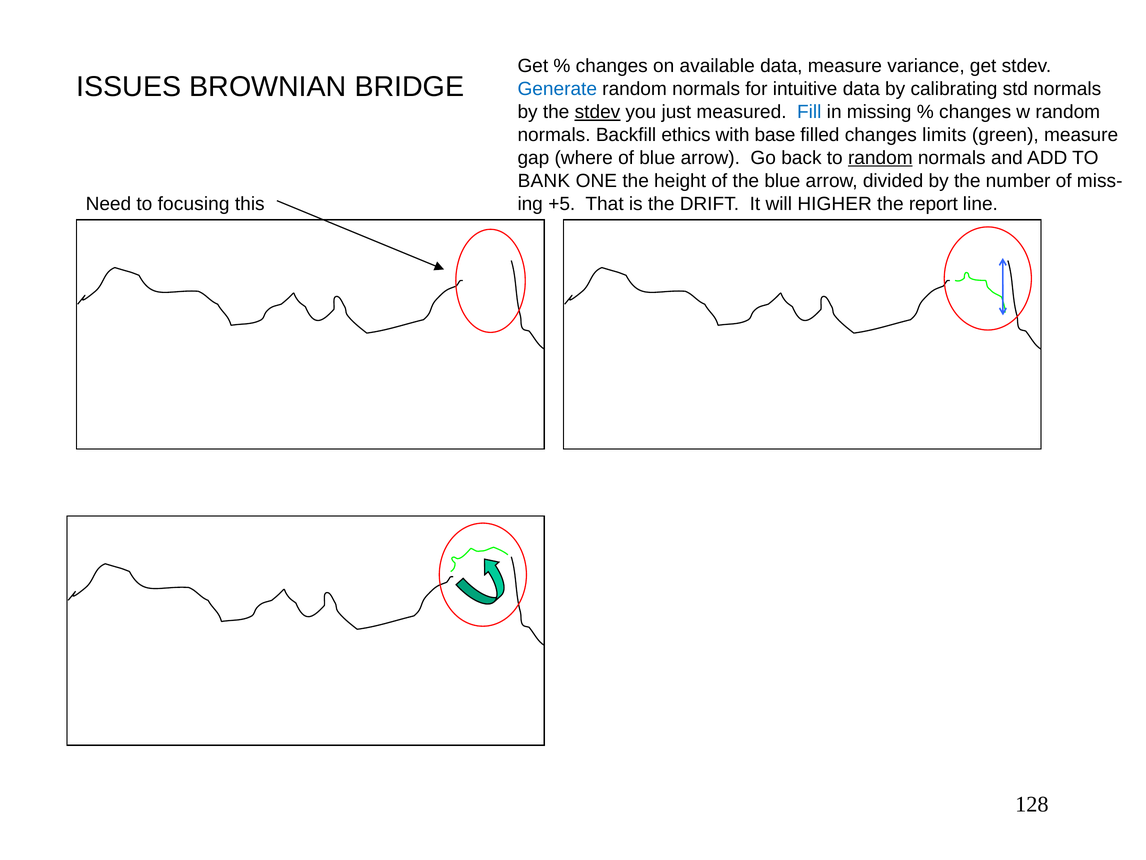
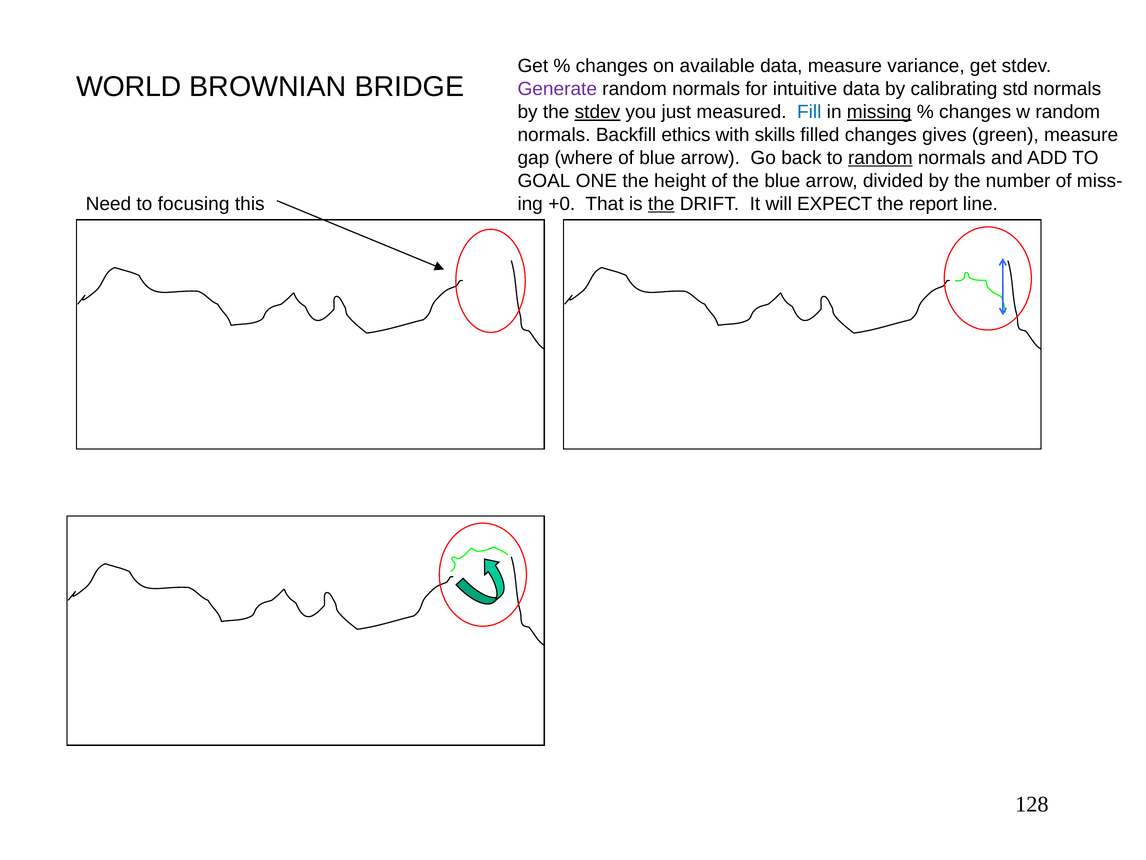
ISSUES: ISSUES -> WORLD (129, 87)
Generate colour: blue -> purple (557, 89)
missing underline: none -> present (879, 112)
base: base -> skills (775, 135)
limits: limits -> gives (944, 135)
BANK: BANK -> GOAL (544, 181)
+5: +5 -> +0 (562, 204)
the underline: none -> present (661, 204)
HIGHER: HIGHER -> EXPECT (835, 204)
